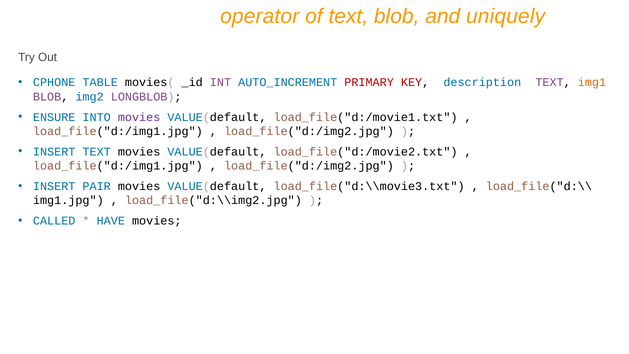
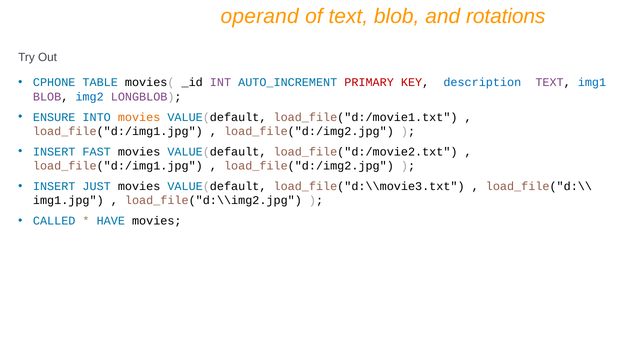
operator: operator -> operand (260, 16)
uniquely: uniquely -> rotations (506, 16)
img1 colour: orange -> blue (592, 82)
movies colour: purple -> orange (139, 117)
INSERT TEXT: TEXT -> FAST (97, 152)
PAIR: PAIR -> JUST (97, 186)
